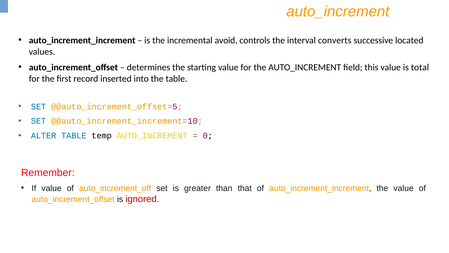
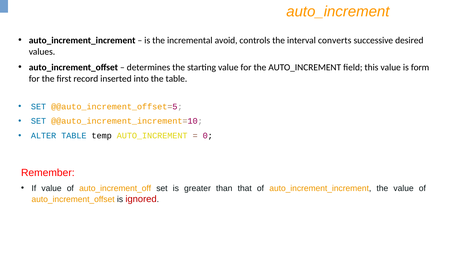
located: located -> desired (409, 40)
total: total -> form (420, 67)
